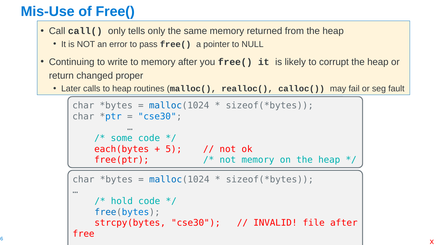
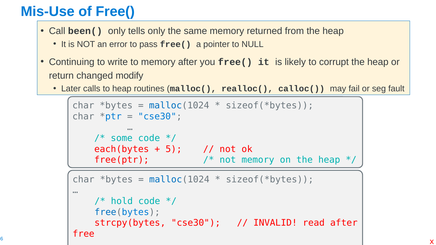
call(: call( -> been( (85, 31)
proper: proper -> modify (129, 76)
file: file -> read (314, 223)
